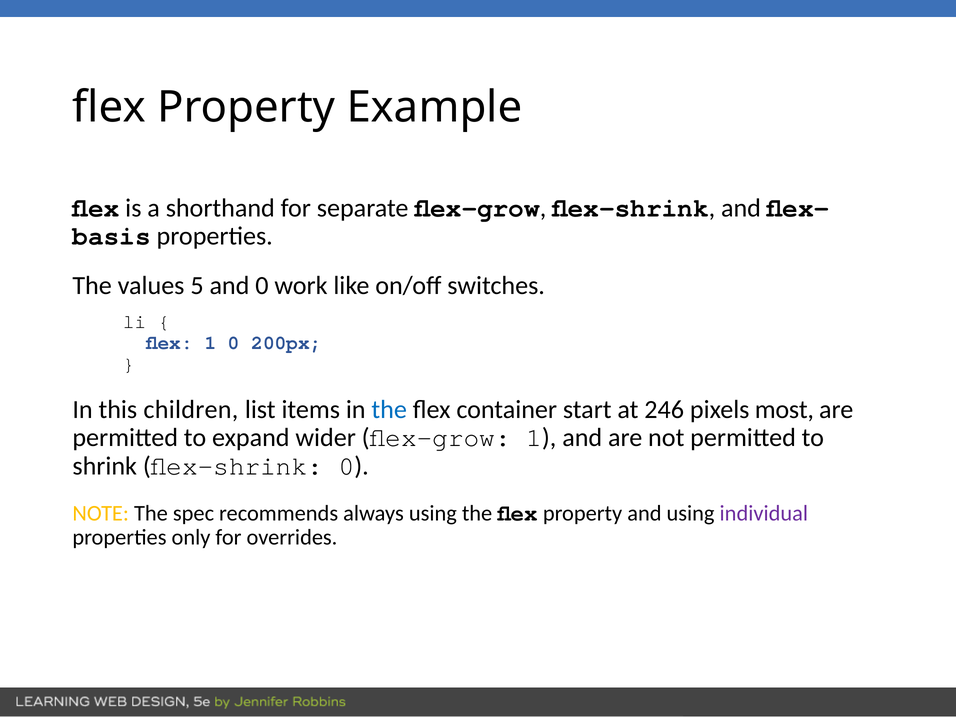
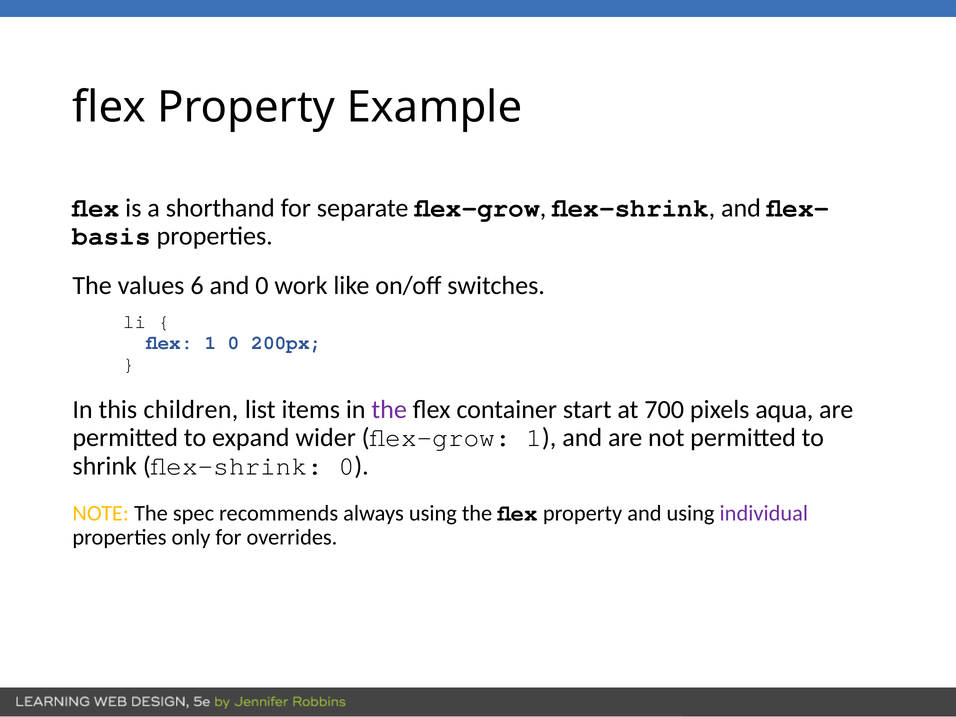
5: 5 -> 6 (197, 286)
the colour: blue -> purple (389, 410)
246: 246 -> 700 (664, 410)
most: most -> aqua (784, 410)
